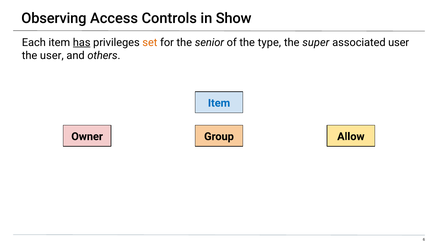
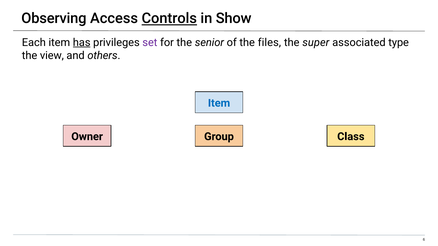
Controls underline: none -> present (169, 19)
set colour: orange -> purple (150, 42)
type: type -> files (269, 42)
associated user: user -> type (399, 42)
the user: user -> view (52, 56)
Allow: Allow -> Class (351, 137)
